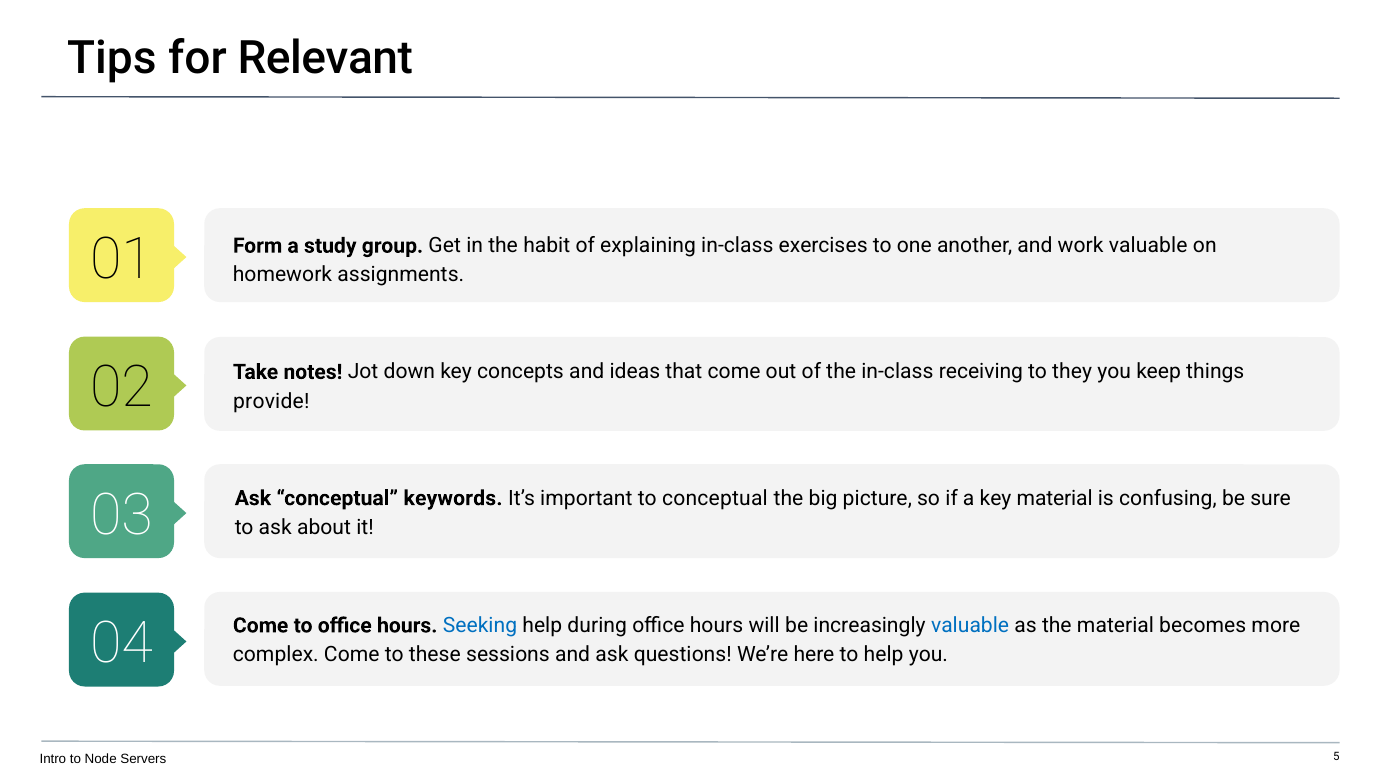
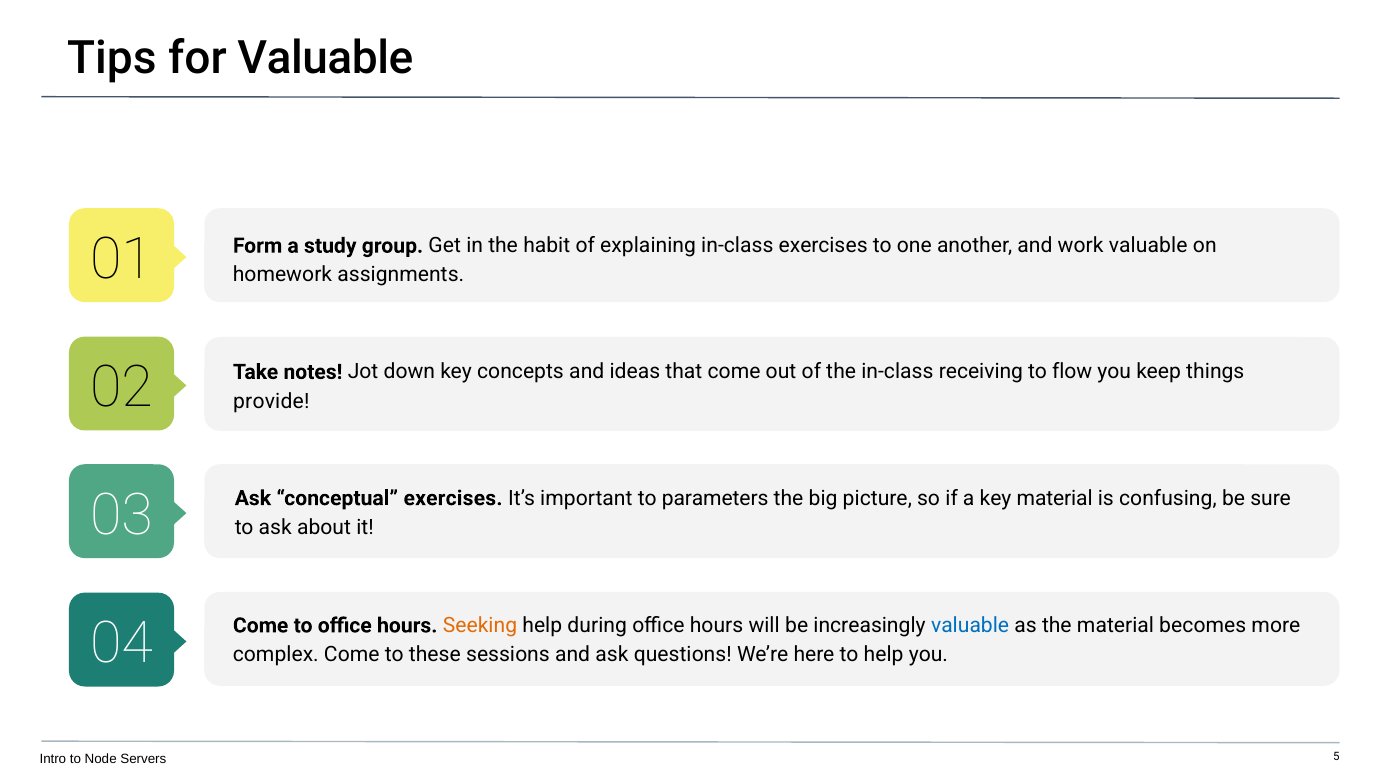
for Relevant: Relevant -> Valuable (325, 58)
they: they -> flow (1072, 372)
conceptual keywords: keywords -> exercises (453, 498)
to conceptual: conceptual -> parameters (715, 498)
Seeking colour: blue -> orange (480, 625)
